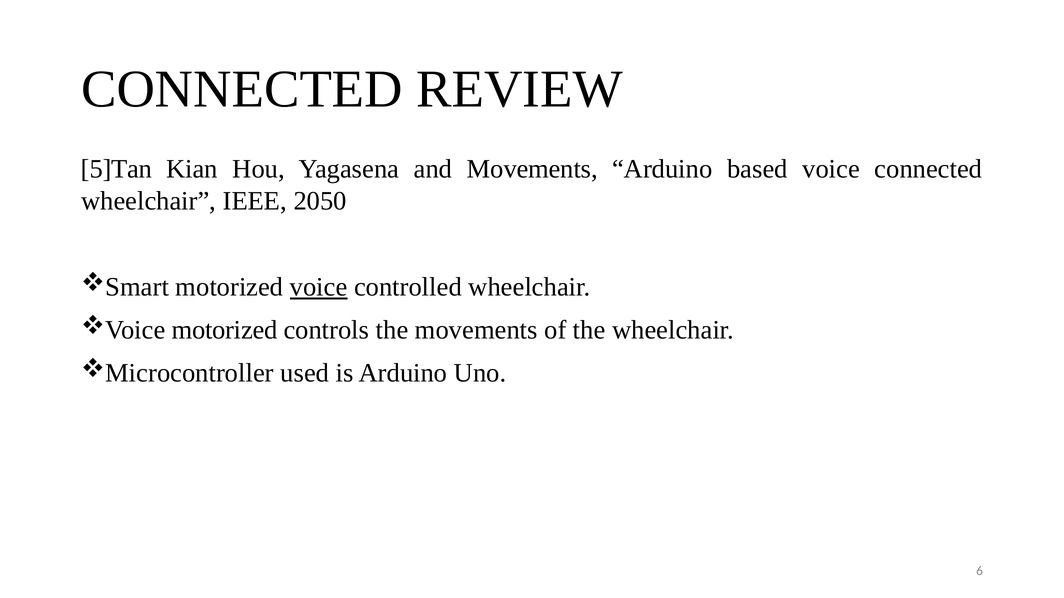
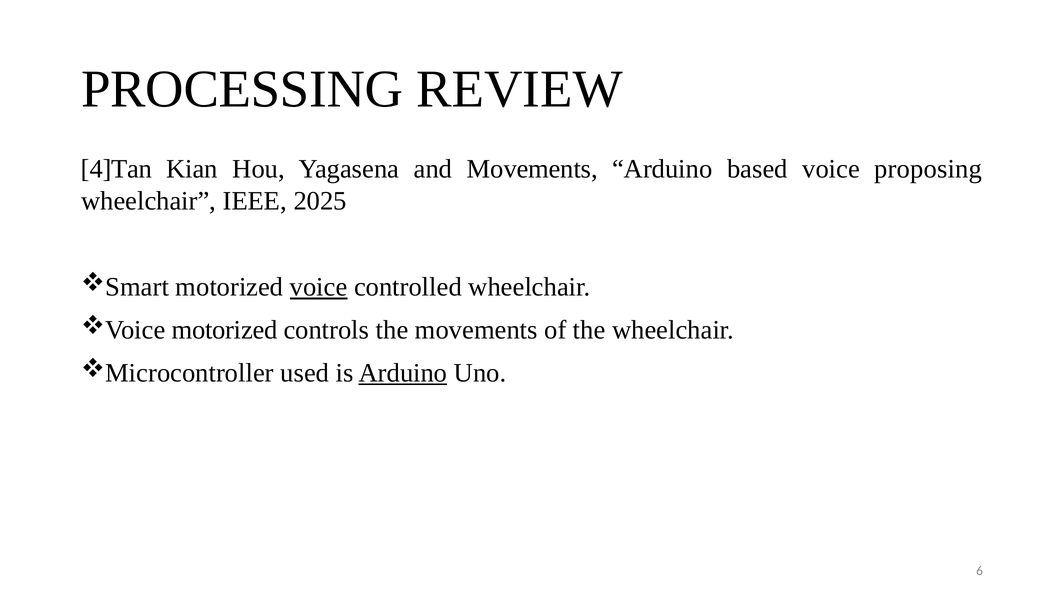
CONNECTED: CONNECTED -> PROCESSING (242, 89)
5]Tan: 5]Tan -> 4]Tan (116, 169)
voice connected: connected -> proposing (928, 169)
2050: 2050 -> 2025 (320, 201)
Arduino underline: none -> present (403, 373)
